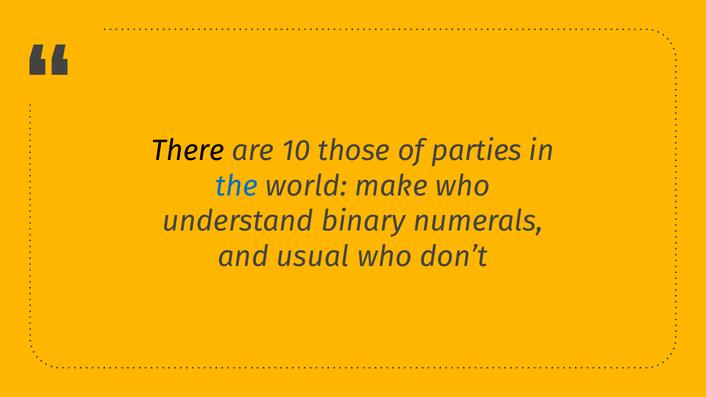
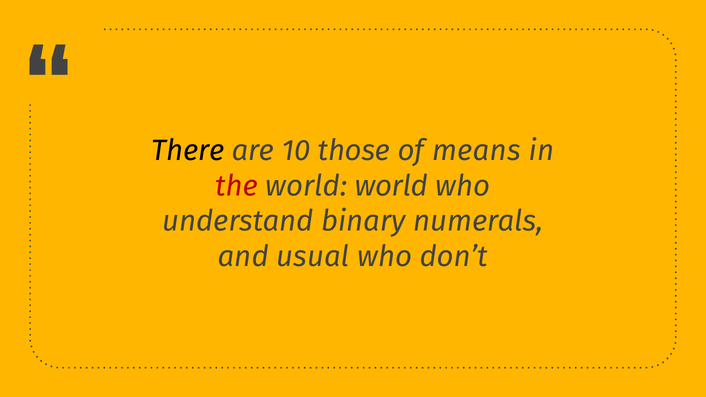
parties: parties -> means (476, 151)
the colour: blue -> red (236, 186)
world make: make -> world (391, 186)
